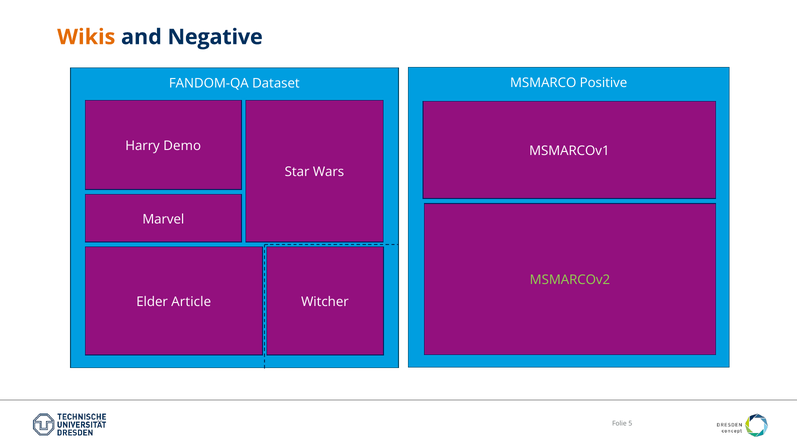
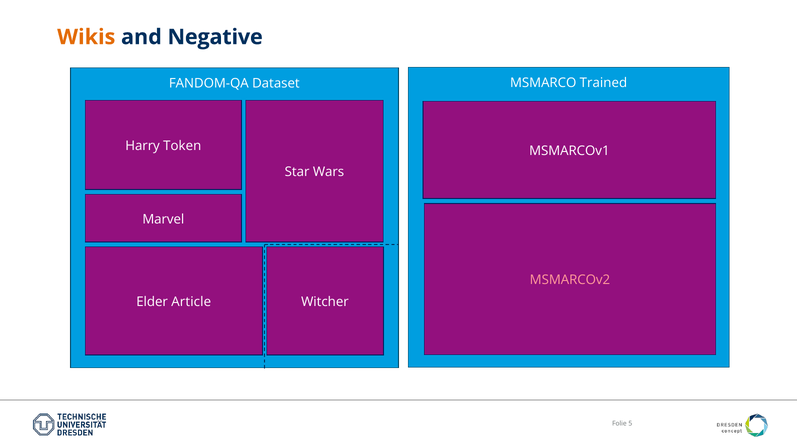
Positive: Positive -> Trained (603, 83)
Demo: Demo -> Token (182, 146)
MSMARCOv2 colour: light green -> pink (570, 280)
